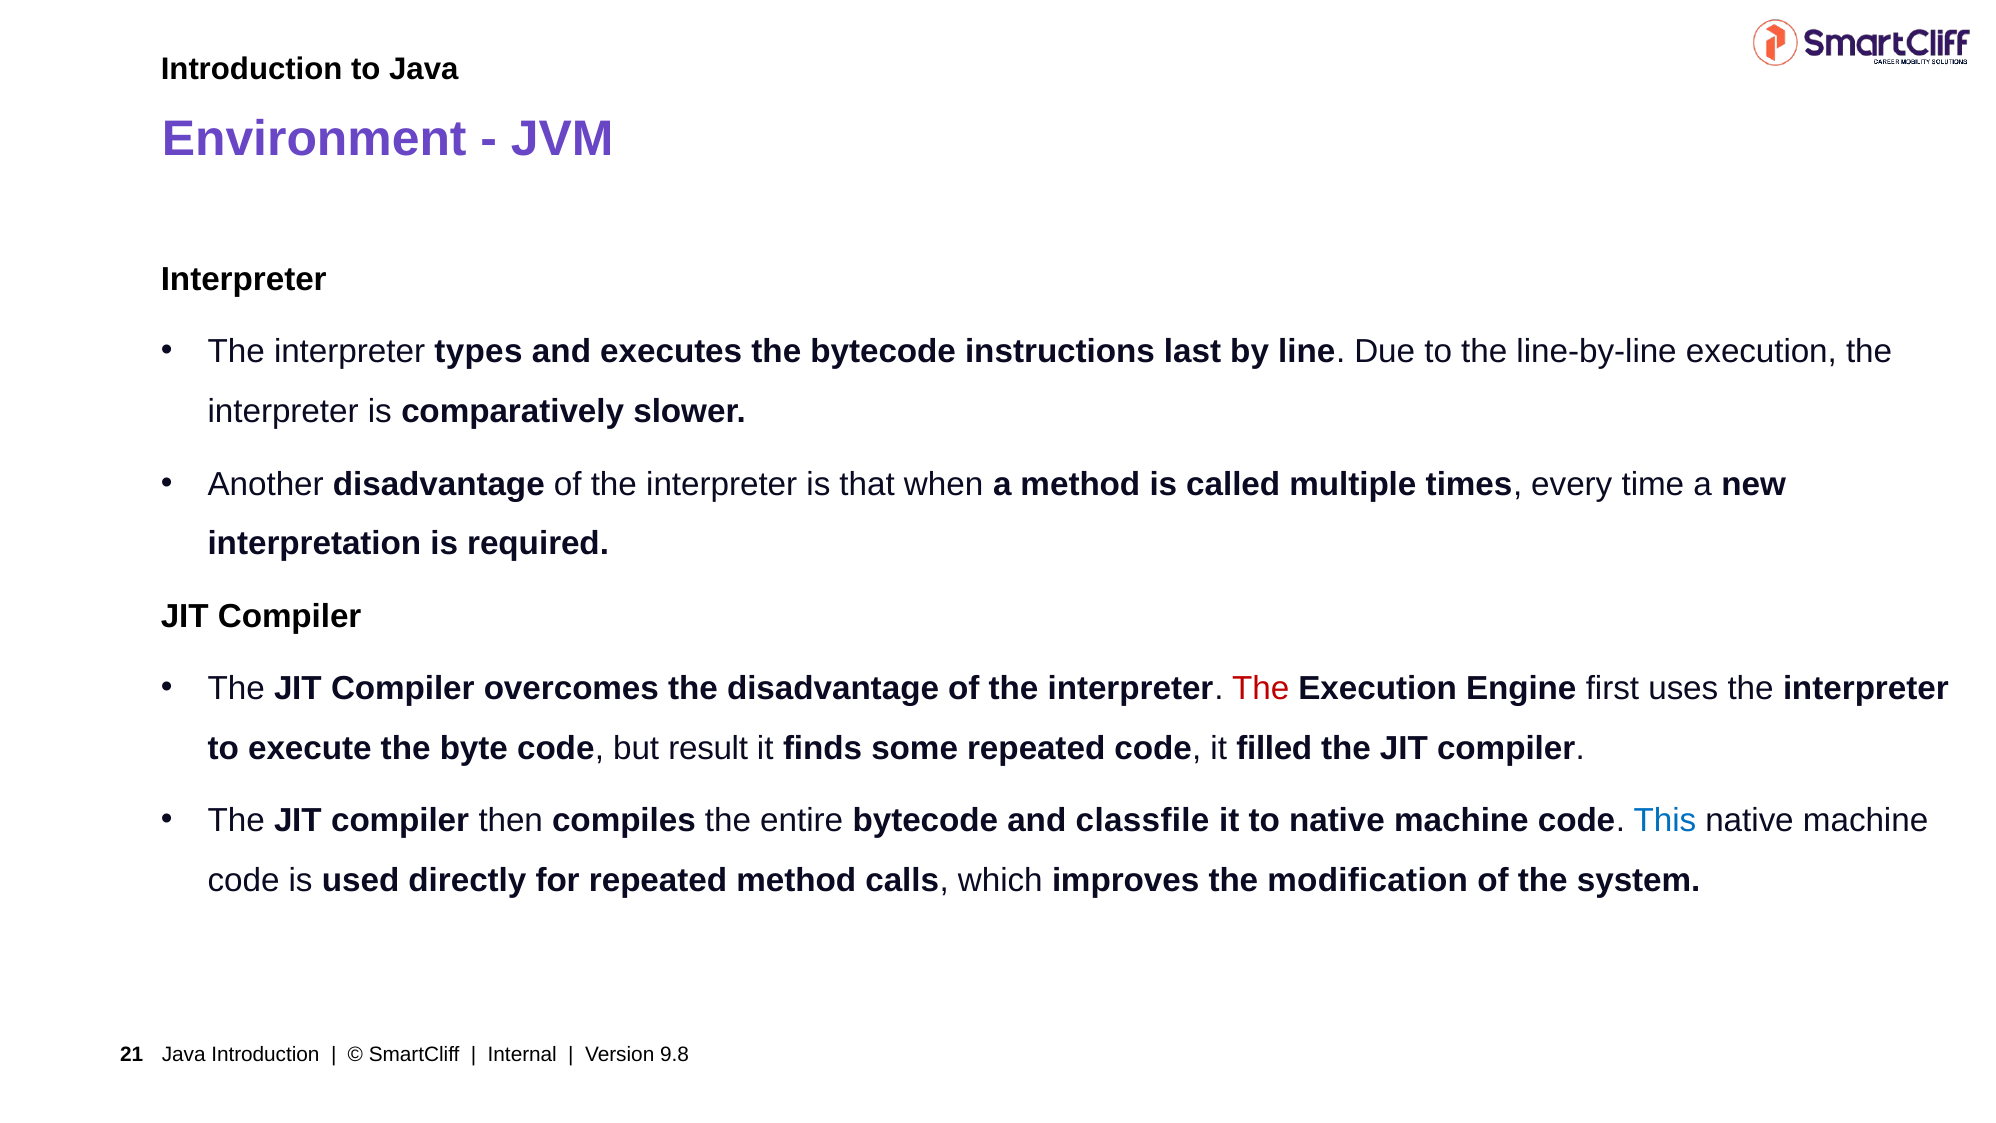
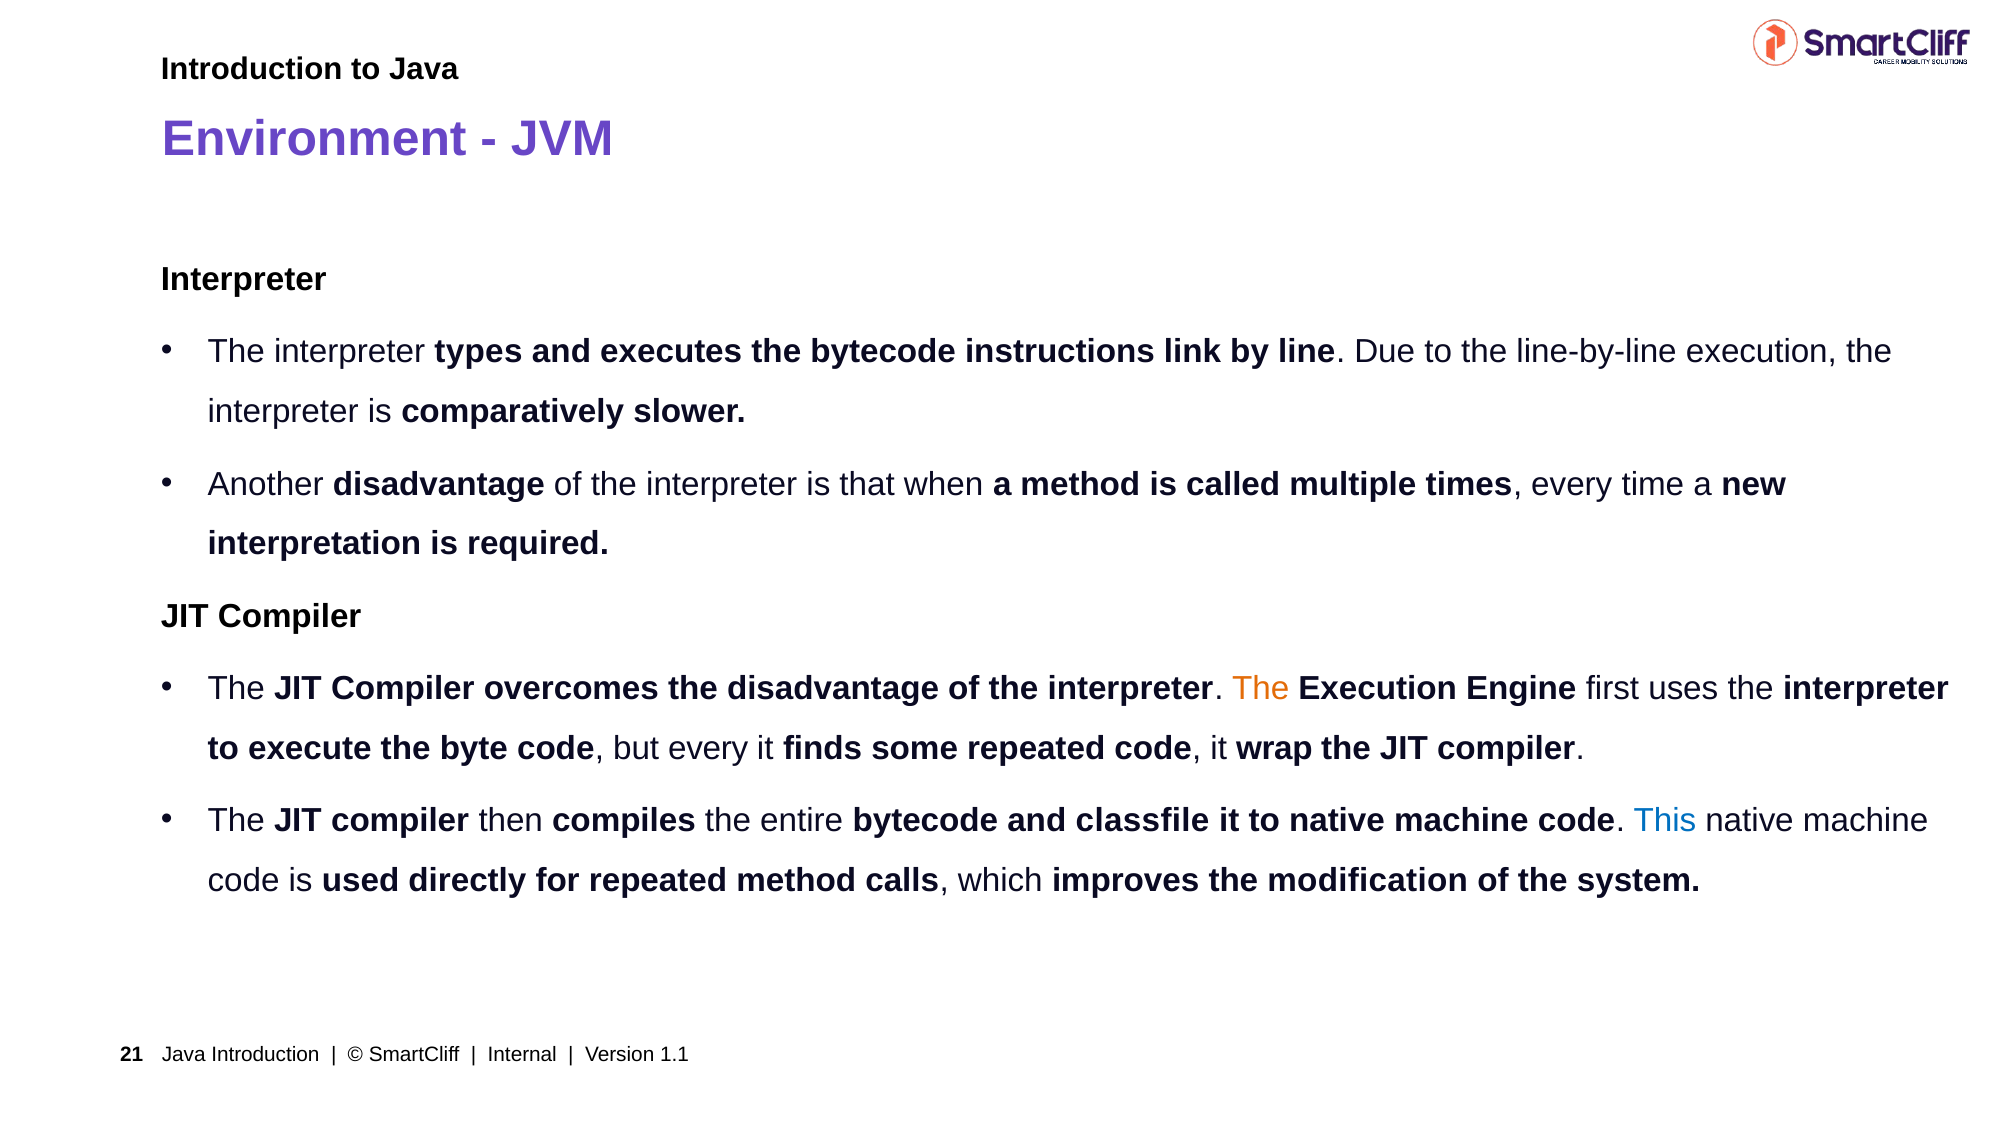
last: last -> link (1193, 352)
The colour: red -> orange (1261, 688)
but result: result -> every (708, 748)
filled: filled -> wrap (1274, 748)
9.8: 9.8 -> 1.1 (674, 1054)
